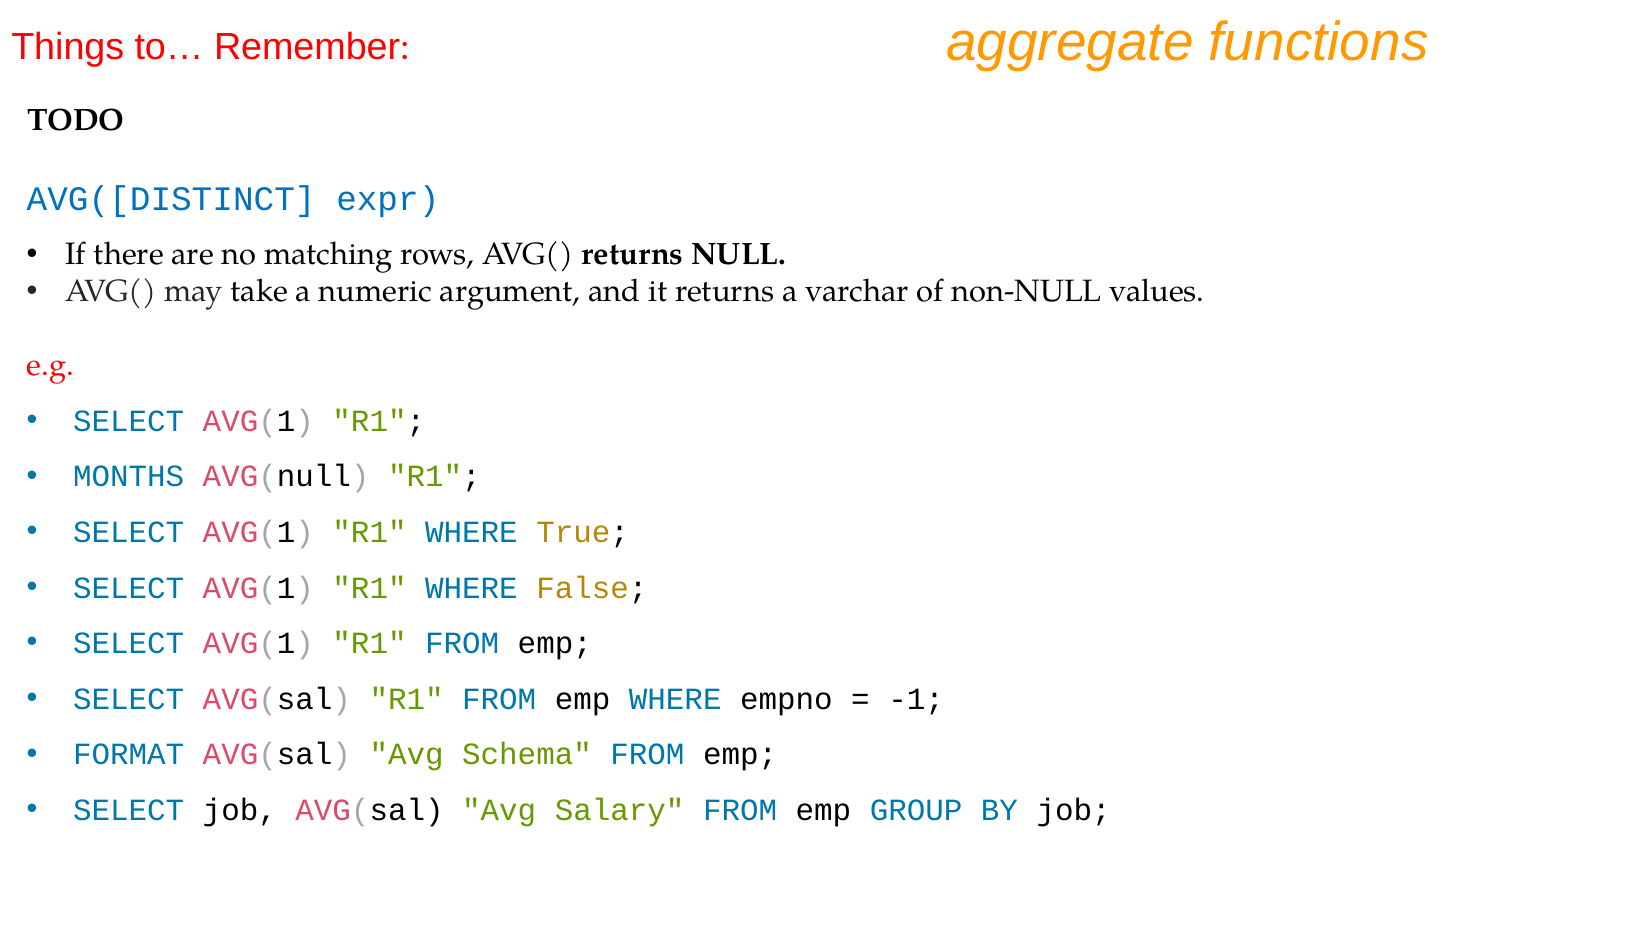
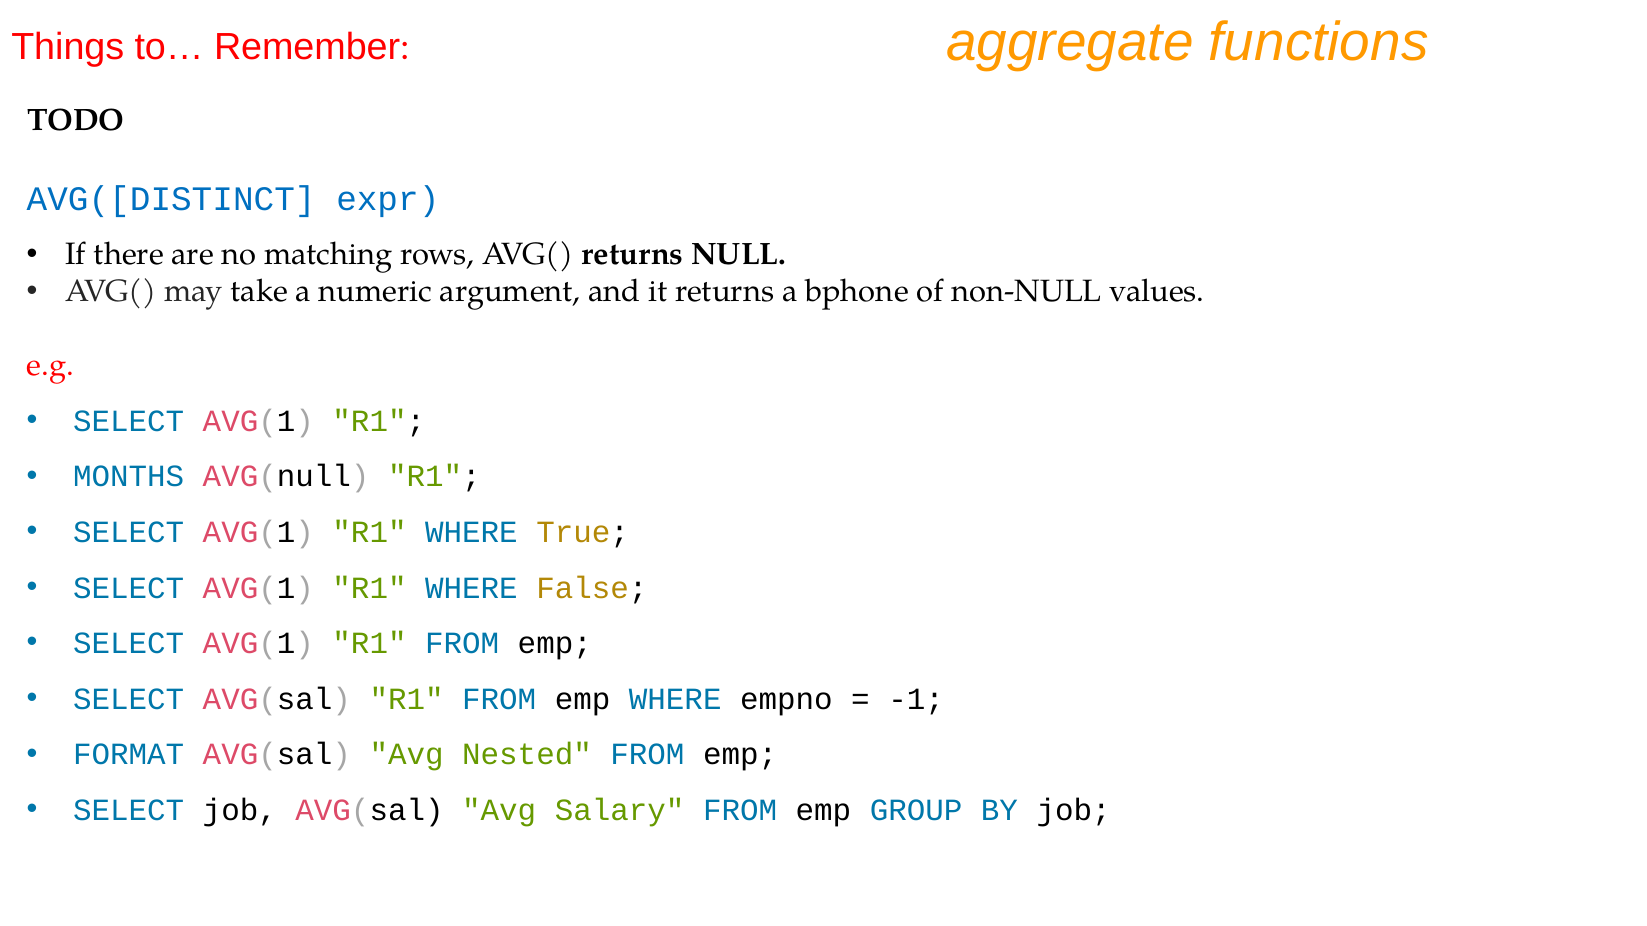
varchar: varchar -> bphone (857, 292)
Schema: Schema -> Nested (527, 755)
